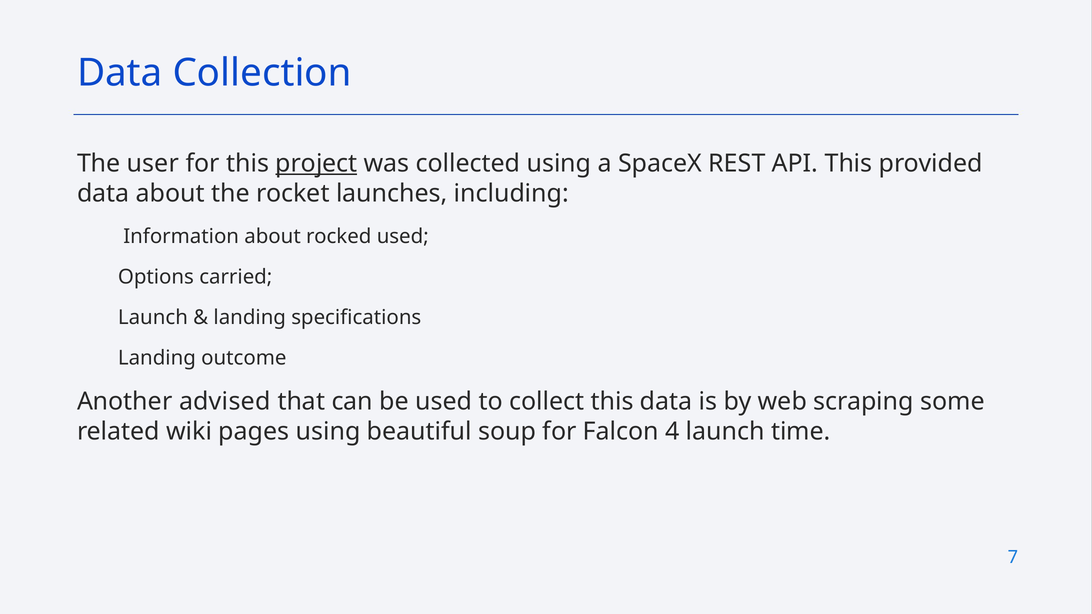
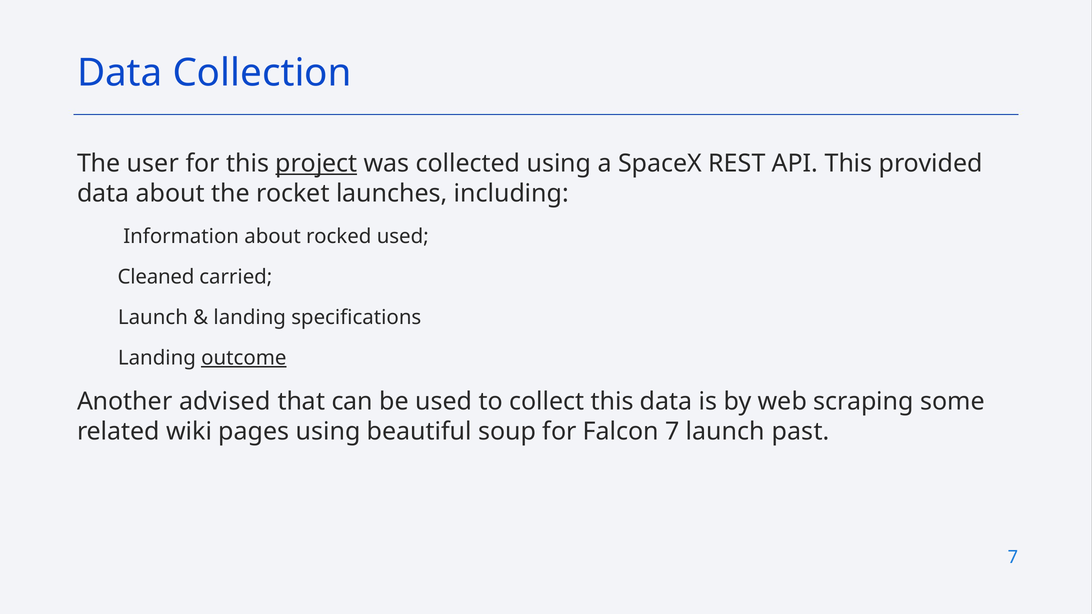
Options: Options -> Cleaned (156, 277)
outcome underline: none -> present (244, 358)
Falcon 4: 4 -> 7 (672, 432)
time: time -> past (801, 432)
